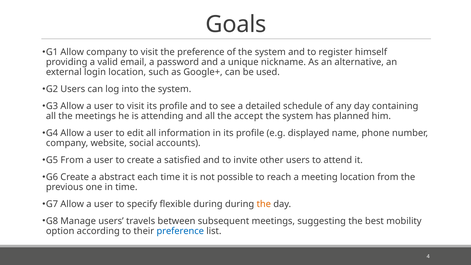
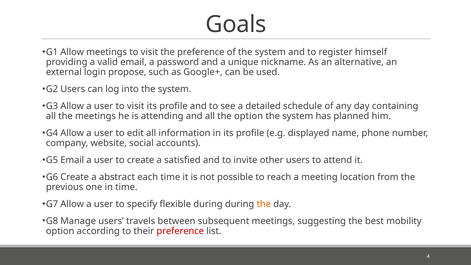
Allow company: company -> meetings (107, 52)
login location: location -> propose (127, 72)
the accept: accept -> option (249, 116)
G5 From: From -> Email (72, 160)
preference colour: blue -> red (180, 231)
